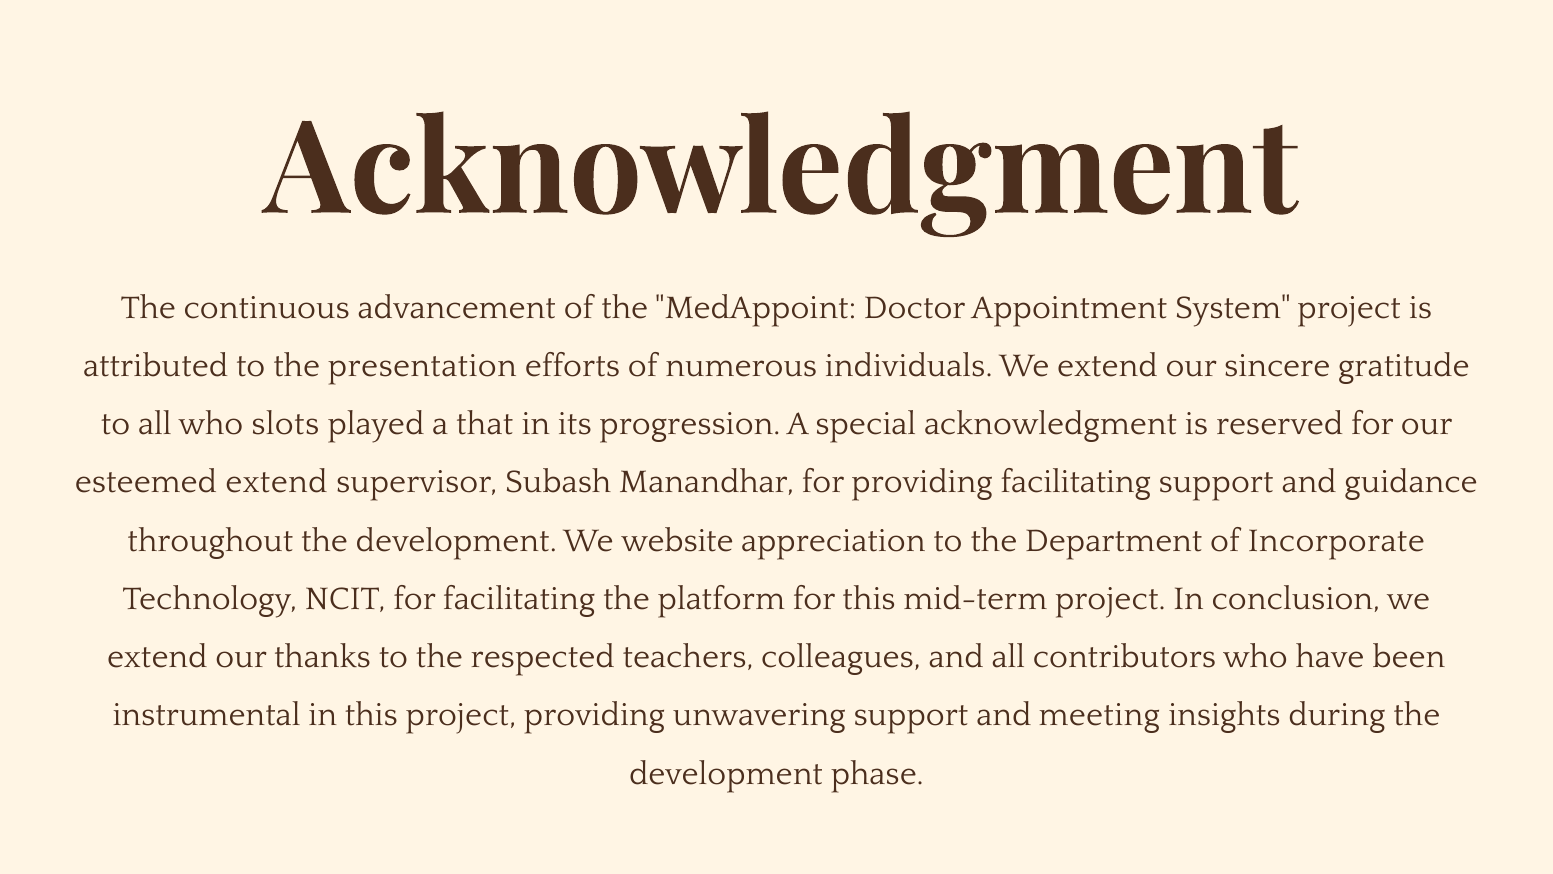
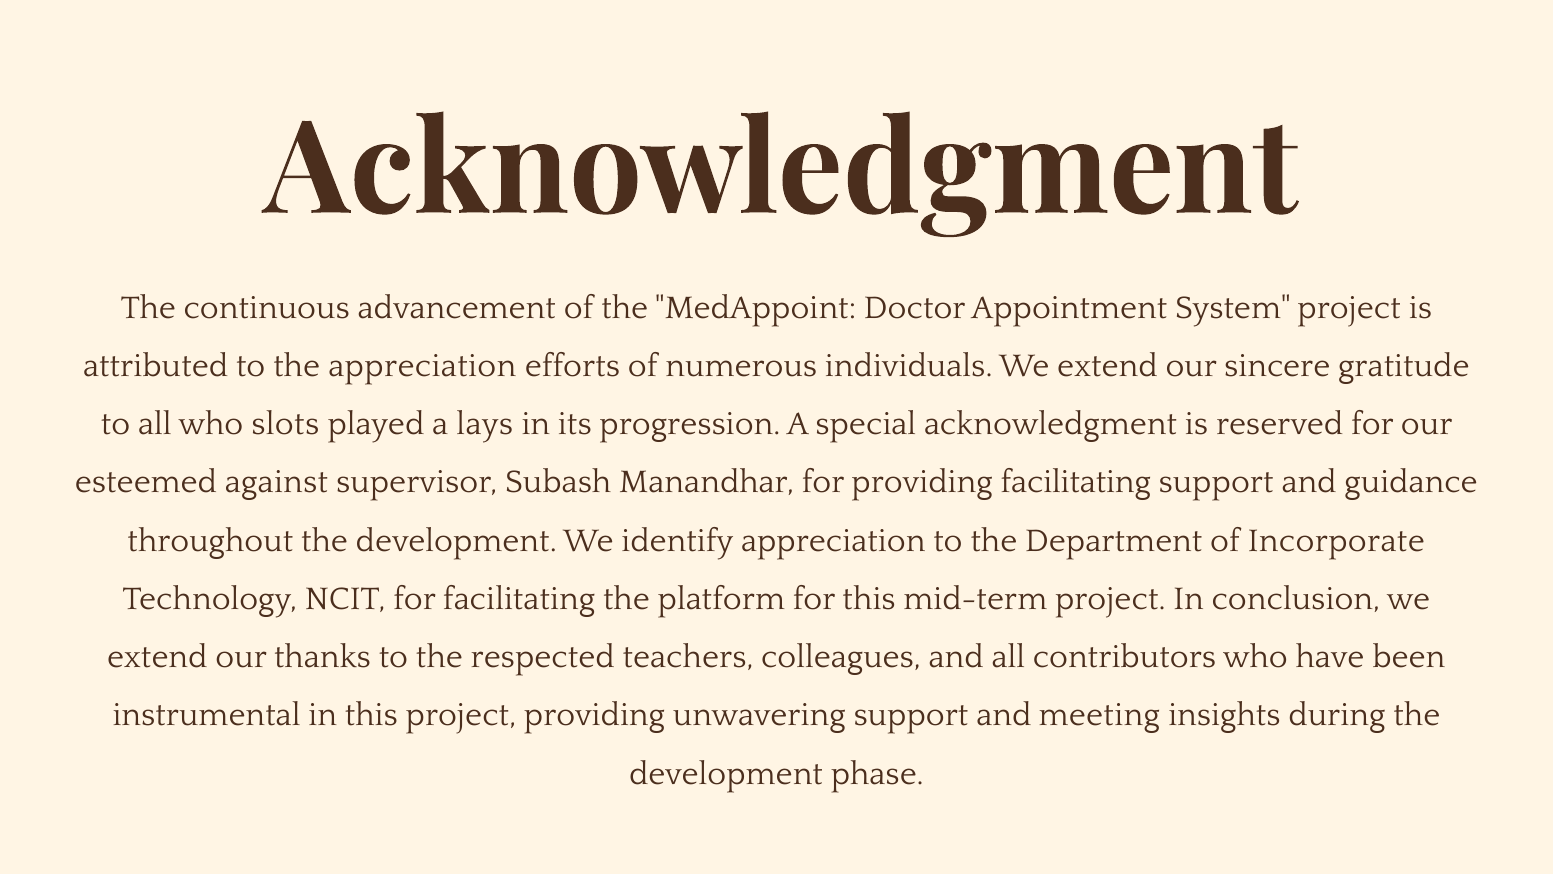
the presentation: presentation -> appreciation (422, 365)
that: that -> lays (485, 424)
esteemed extend: extend -> against (276, 482)
website: website -> identify (677, 540)
